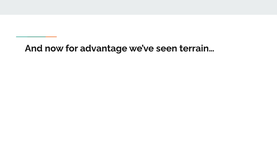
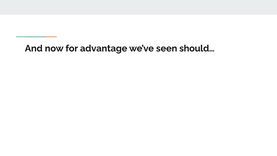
terrain…: terrain… -> should… (197, 48)
